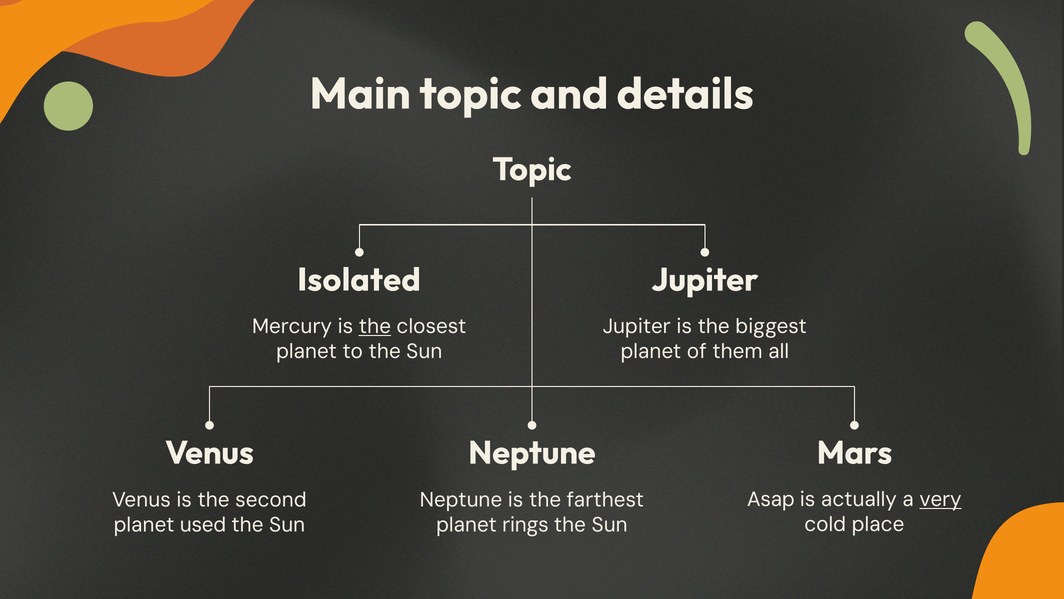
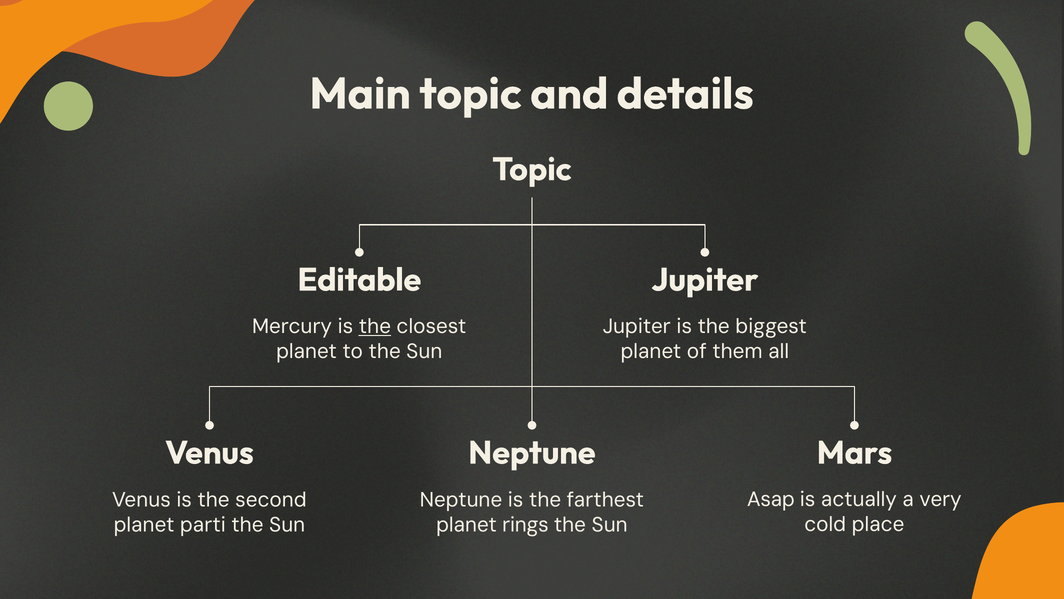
Isolated: Isolated -> Editable (359, 280)
very underline: present -> none (941, 499)
used: used -> parti (203, 524)
